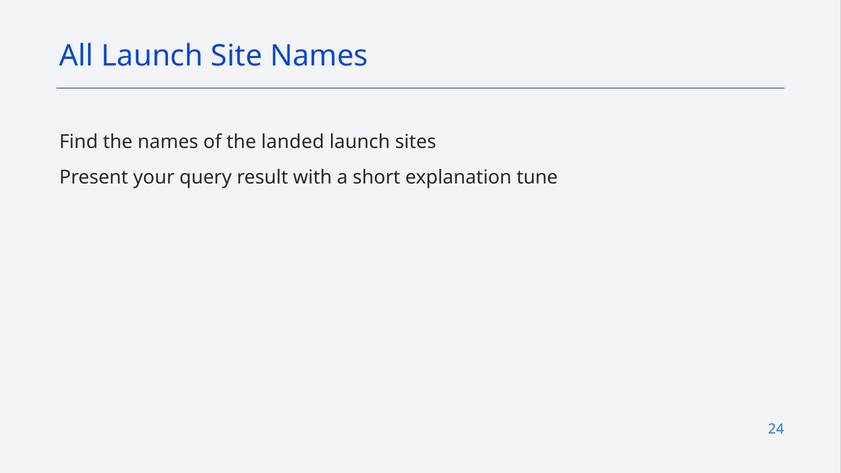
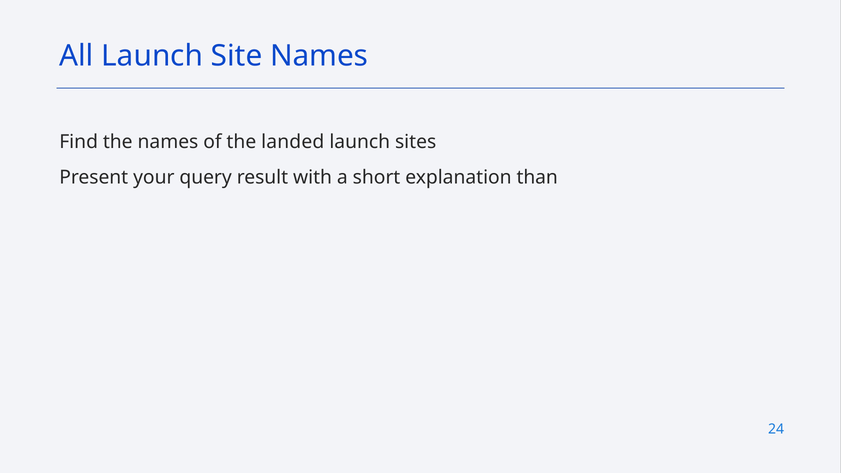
tune: tune -> than (537, 177)
